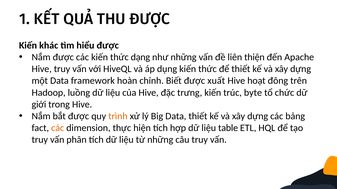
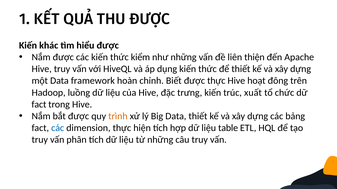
dạng: dạng -> kiểm (140, 57)
được xuất: xuất -> thực (216, 81)
byte: byte -> xuất (253, 93)
giới: giới -> fact (39, 105)
các colour: orange -> blue (58, 128)
